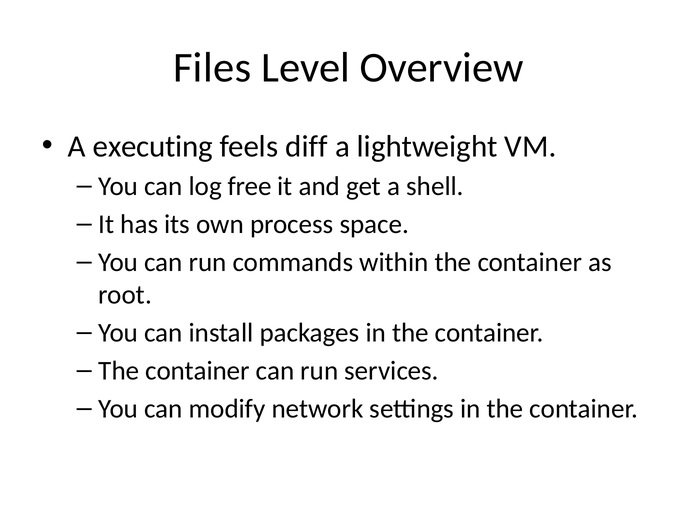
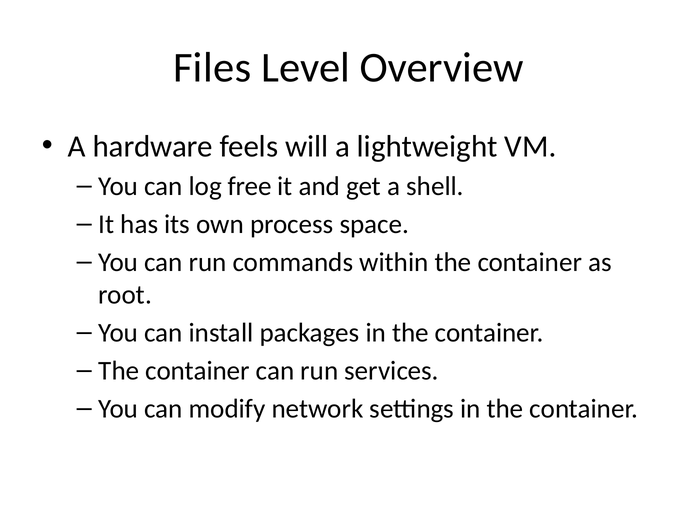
executing: executing -> hardware (153, 146)
diff: diff -> will (307, 146)
